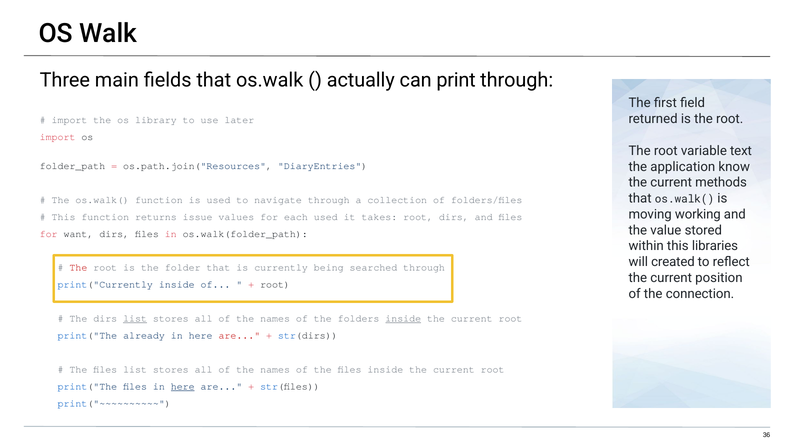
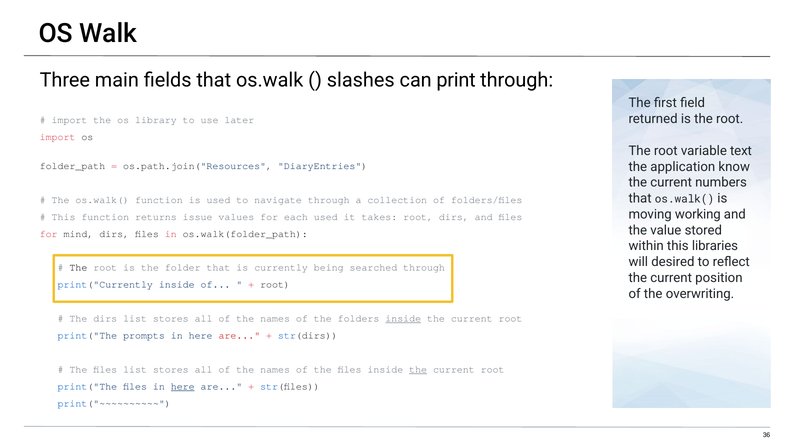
actually: actually -> slashes (361, 80)
methods: methods -> numbers (721, 182)
want: want -> mind (78, 234)
created: created -> desired (673, 262)
The colour: red -> black (78, 267)
connection: connection -> overwriting (700, 294)
list underline: present -> none (135, 318)
already: already -> prompts (144, 335)
the underline: none -> present (418, 369)
